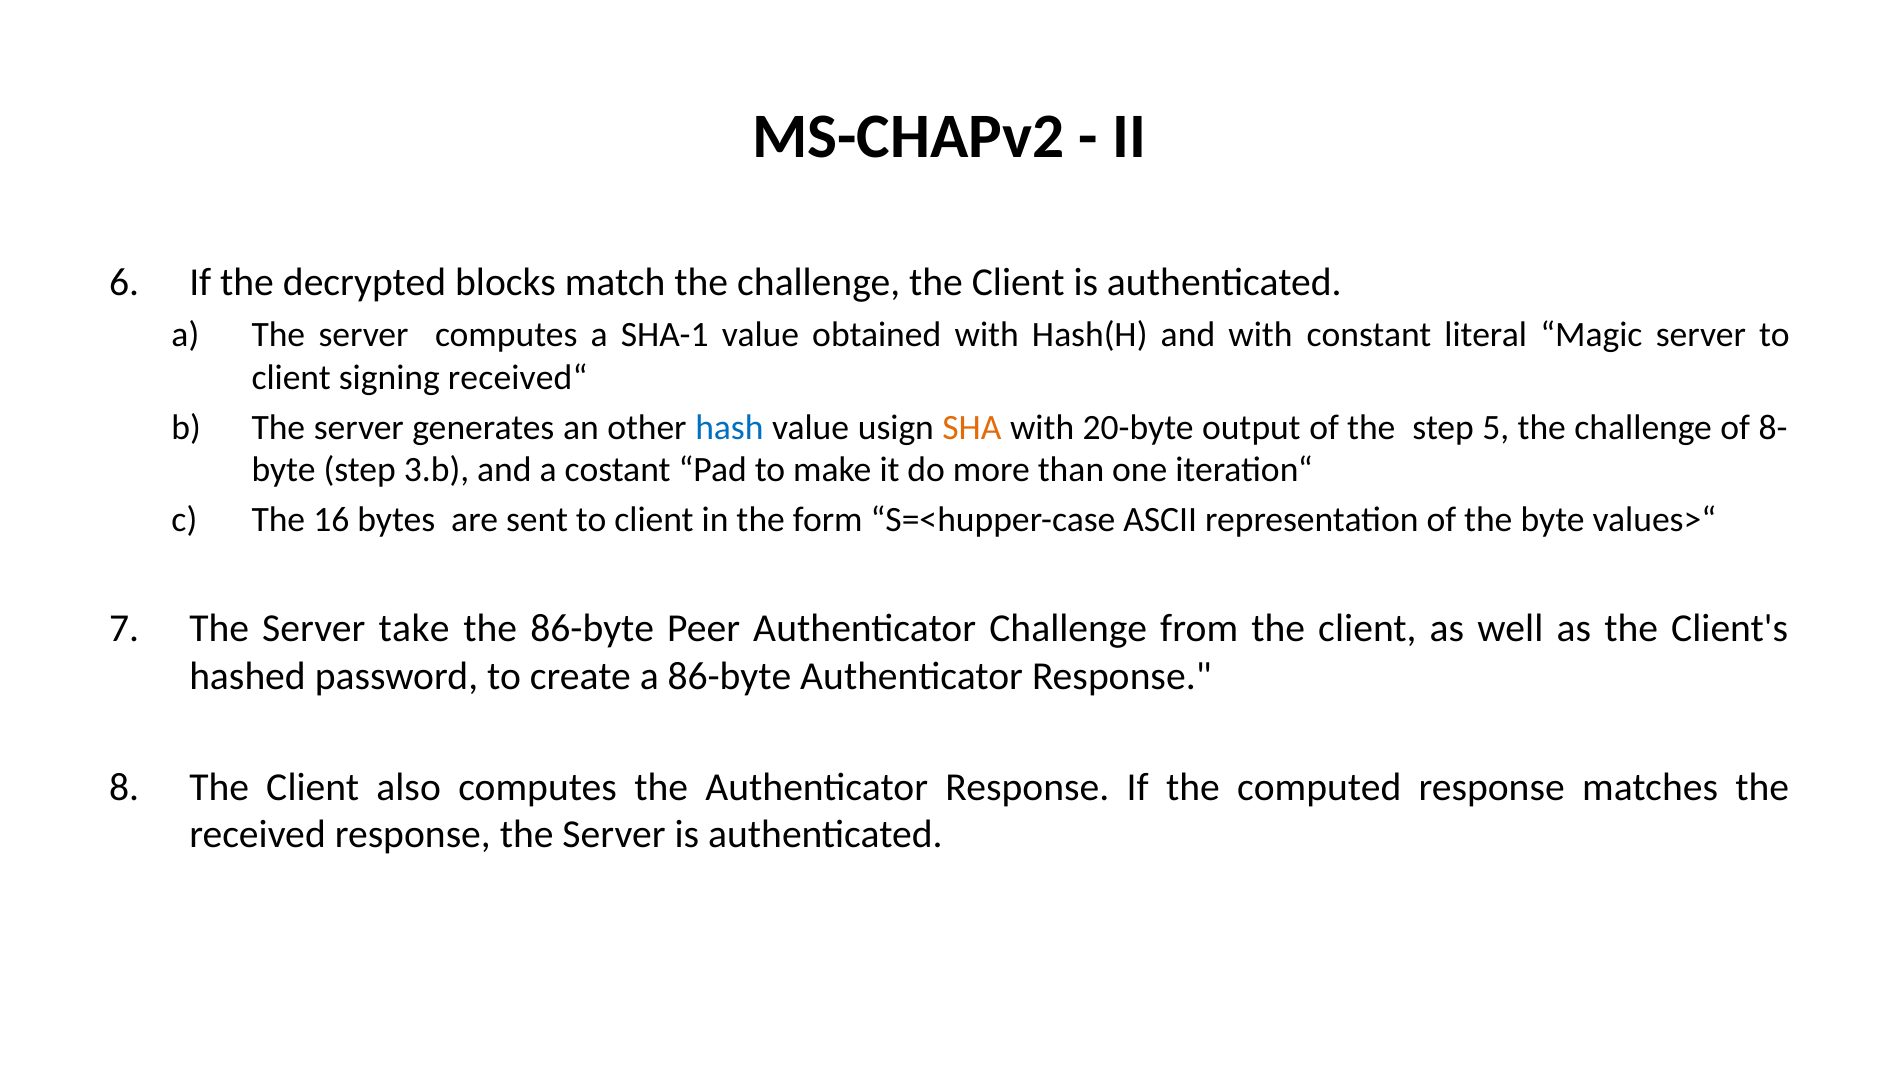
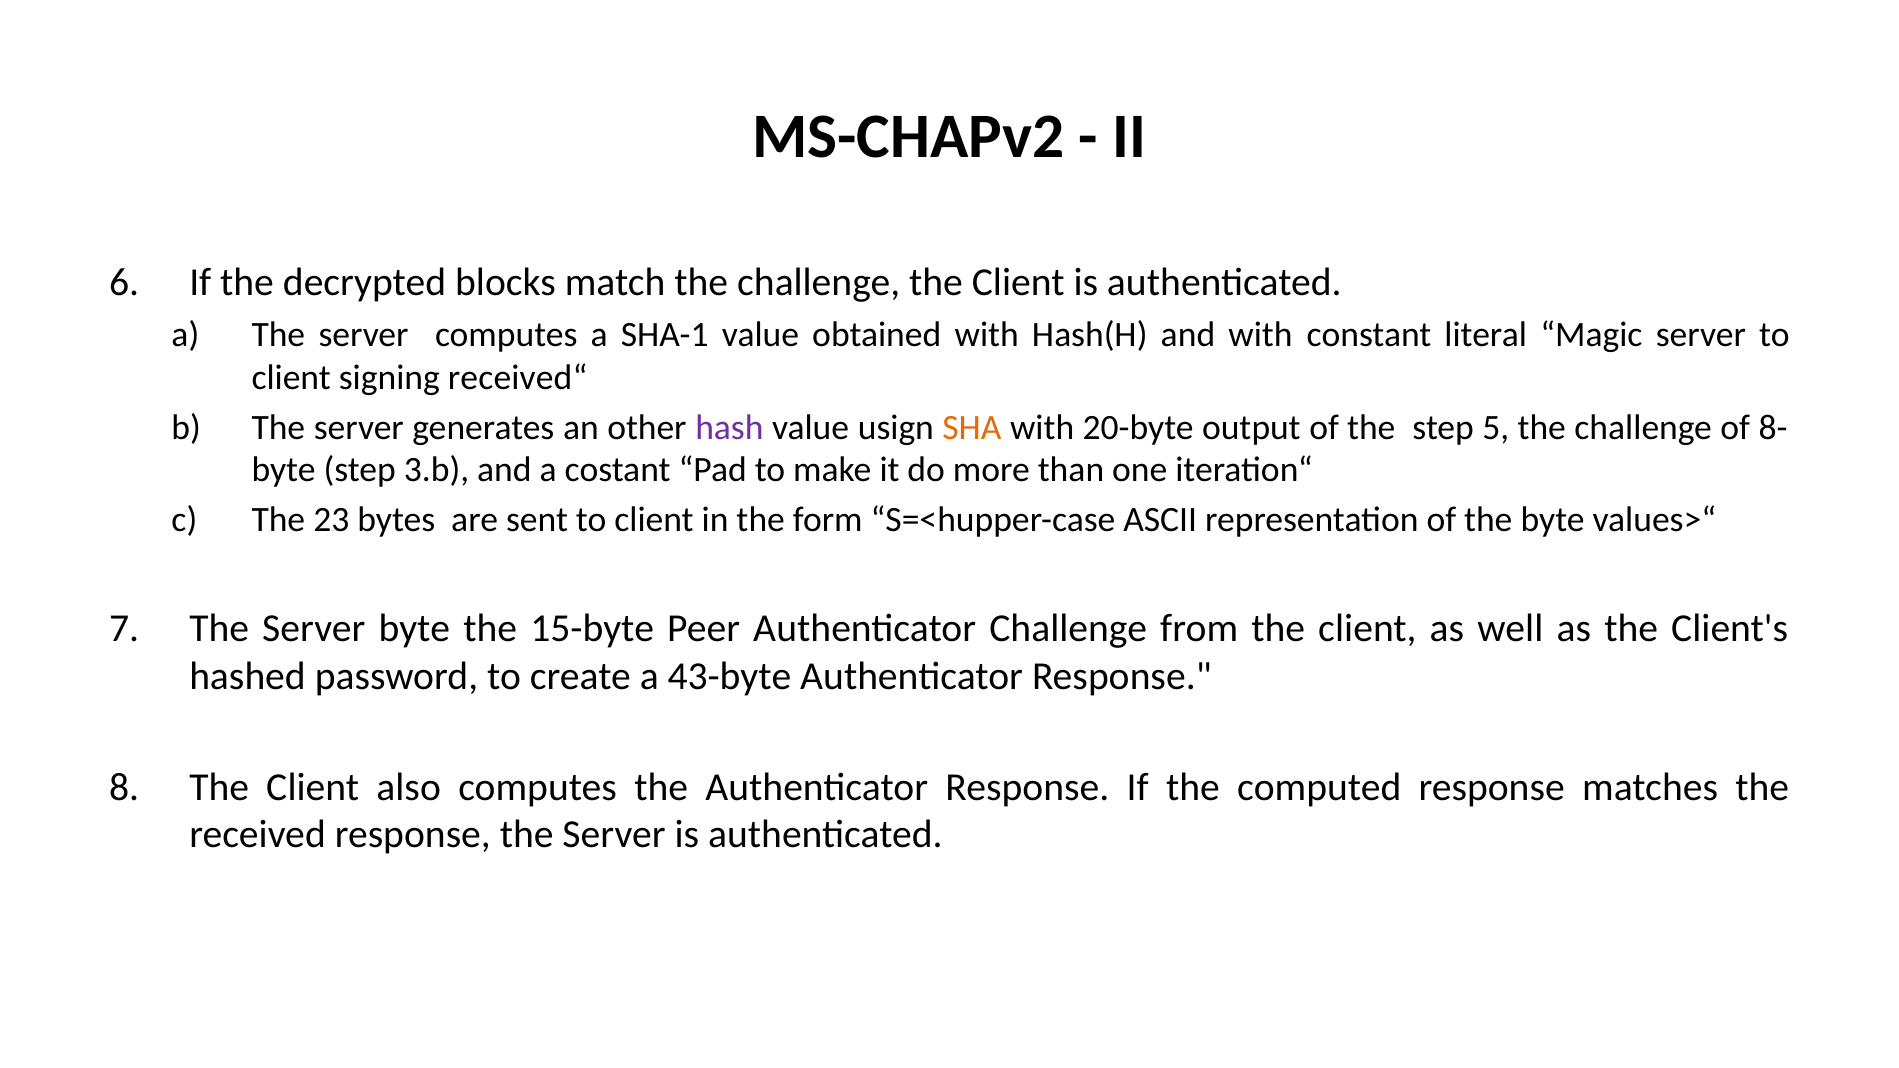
hash colour: blue -> purple (729, 427)
16: 16 -> 23 (331, 520)
Server take: take -> byte (414, 629)
the 86-byte: 86-byte -> 15-byte (592, 629)
a 86-byte: 86-byte -> 43-byte (729, 676)
